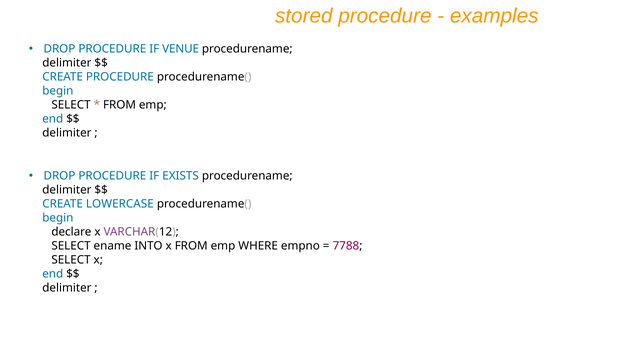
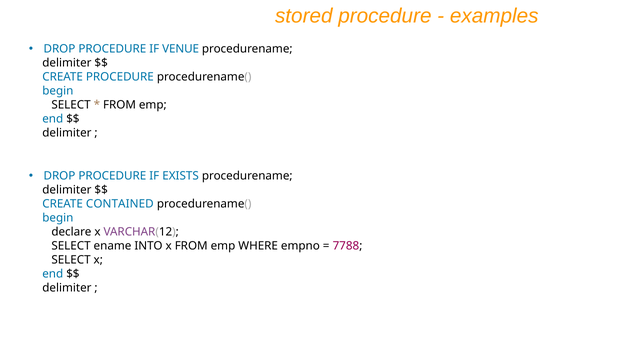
LOWERCASE: LOWERCASE -> CONTAINED (120, 204)
